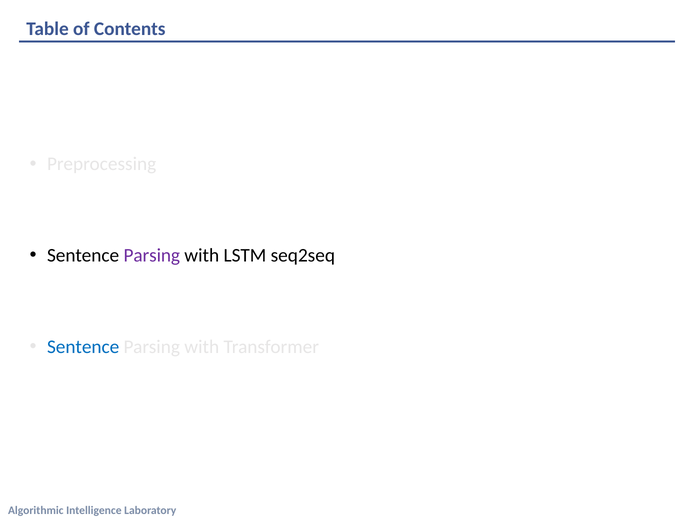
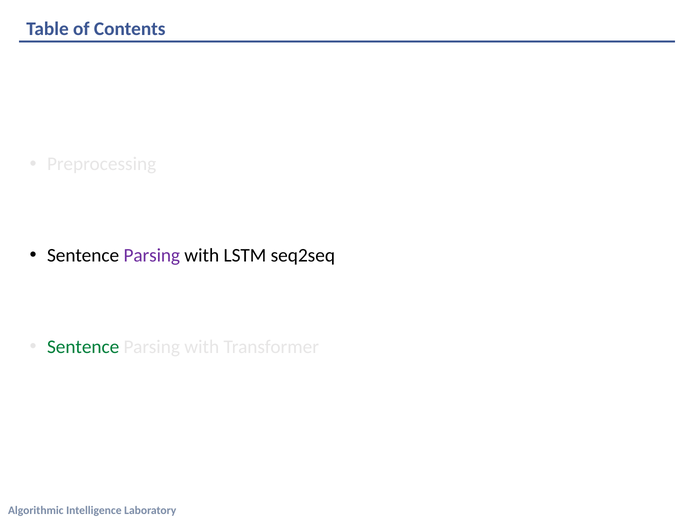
Sentence colour: blue -> green (83, 347)
